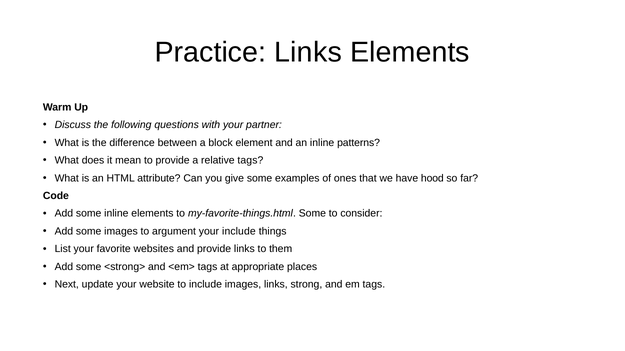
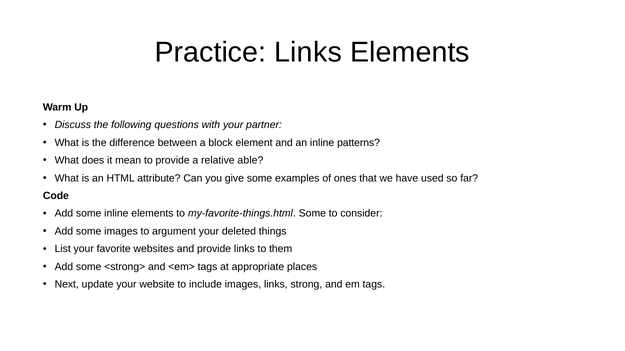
relative tags: tags -> able (250, 161)
hood: hood -> used (432, 178)
your include: include -> deleted (239, 232)
